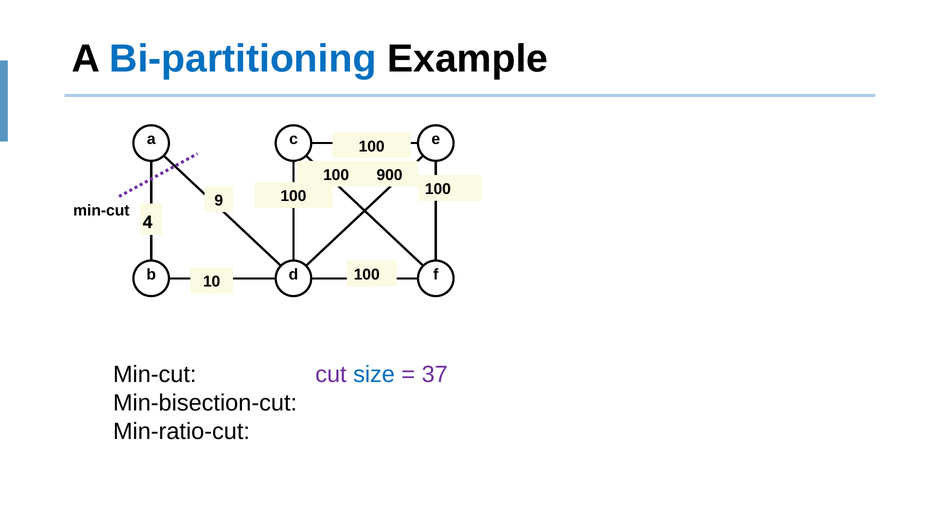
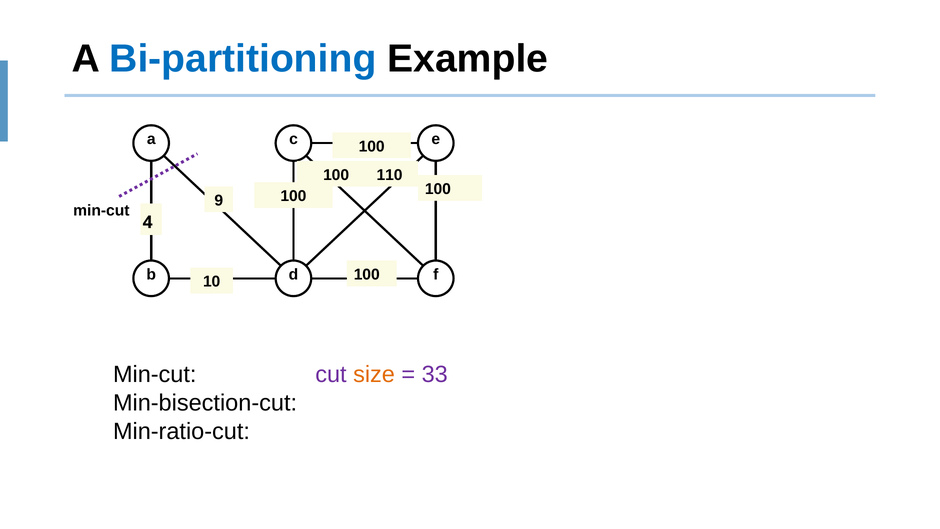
900: 900 -> 110 (390, 175)
size colour: blue -> orange (374, 374)
37: 37 -> 33 (435, 374)
